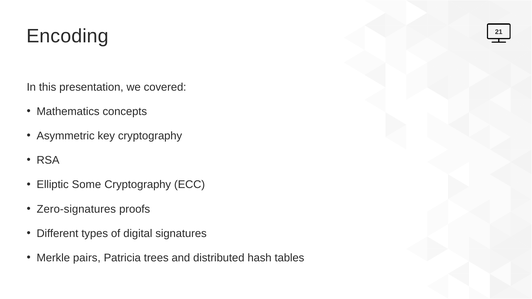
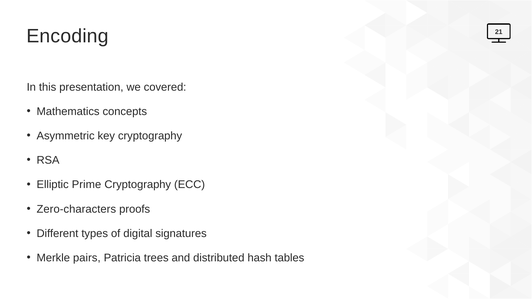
Some: Some -> Prime (86, 185)
Zero-signatures: Zero-signatures -> Zero-characters (76, 209)
